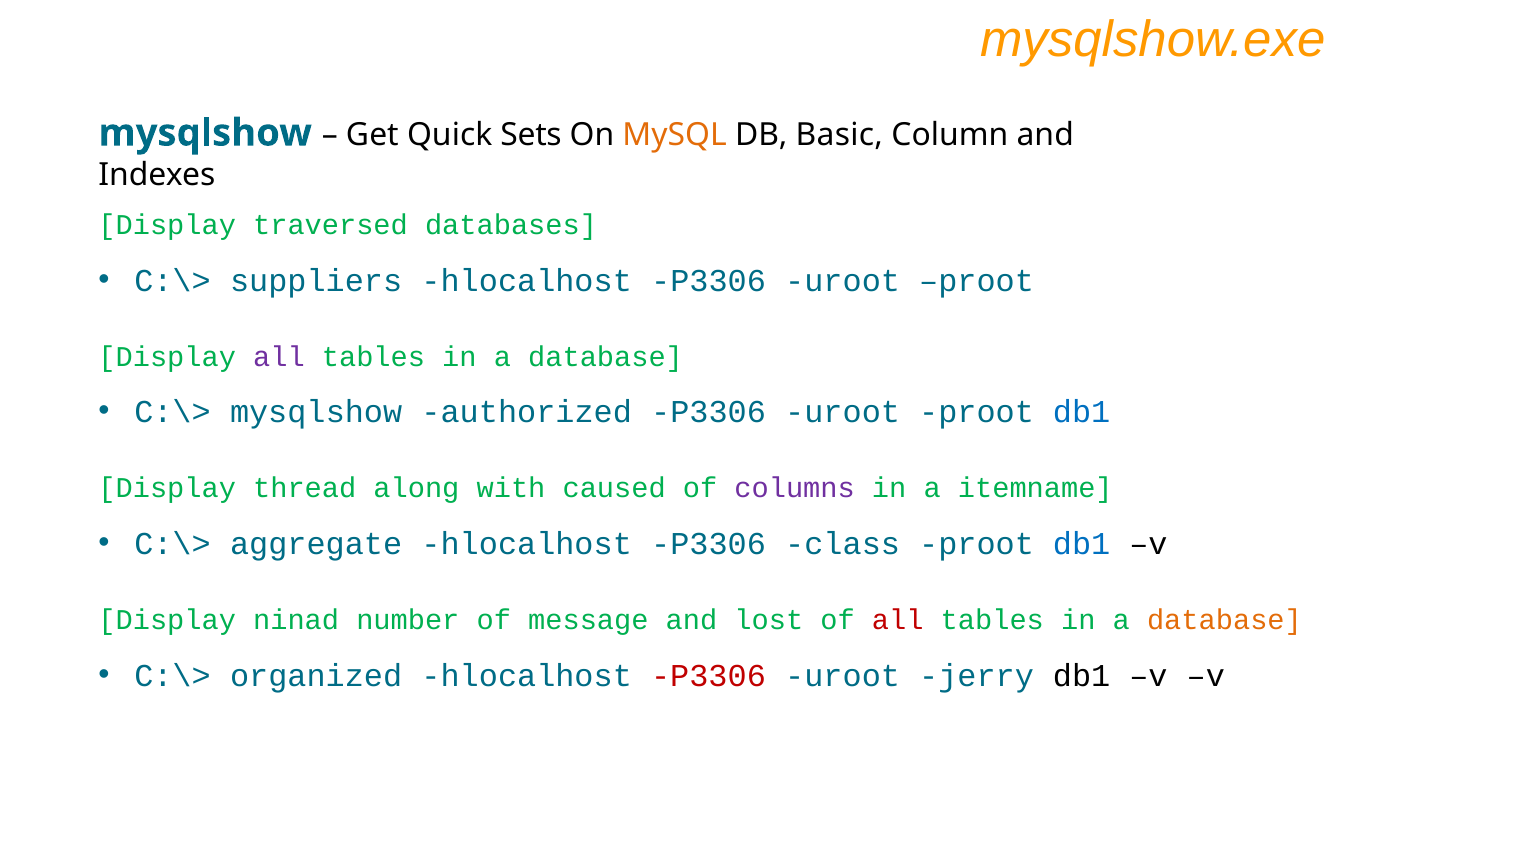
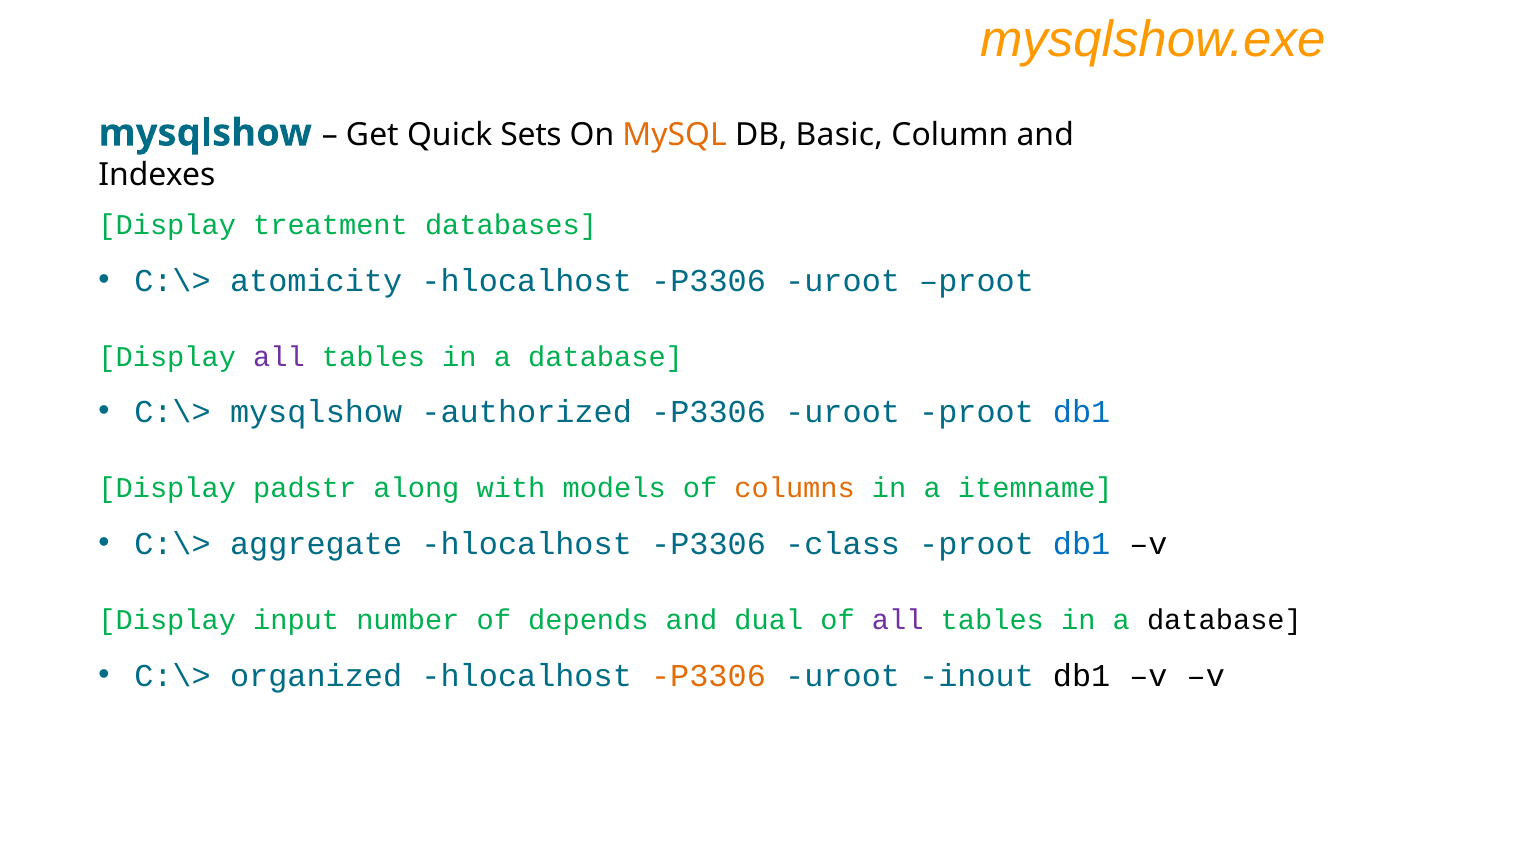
traversed: traversed -> treatment (331, 225)
suppliers: suppliers -> atomicity (316, 281)
thread: thread -> padstr (305, 489)
caused: caused -> models (614, 489)
columns colour: purple -> orange (795, 489)
ninad: ninad -> input (296, 620)
message: message -> depends (588, 620)
lost: lost -> dual (769, 620)
all colour: red -> purple (898, 620)
database colour: orange -> black (1224, 620)
P3306 colour: red -> orange (708, 676)
jerry: jerry -> inout (977, 676)
